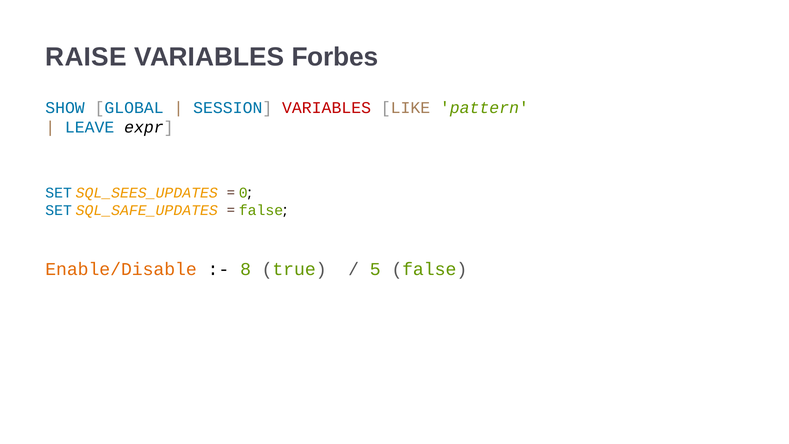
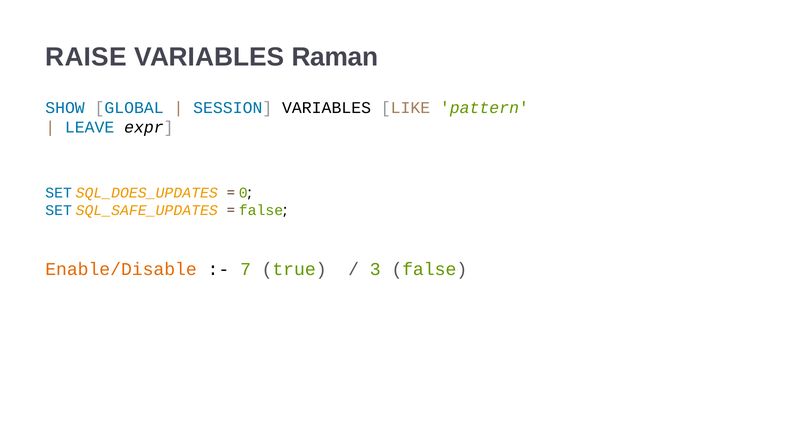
Forbes: Forbes -> Raman (335, 57)
VARIABLES colour: red -> black (327, 108)
SQL_SEES_UPDATES: SQL_SEES_UPDATES -> SQL_DOES_UPDATES (147, 193)
8: 8 -> 7 (246, 269)
5: 5 -> 3 (375, 269)
